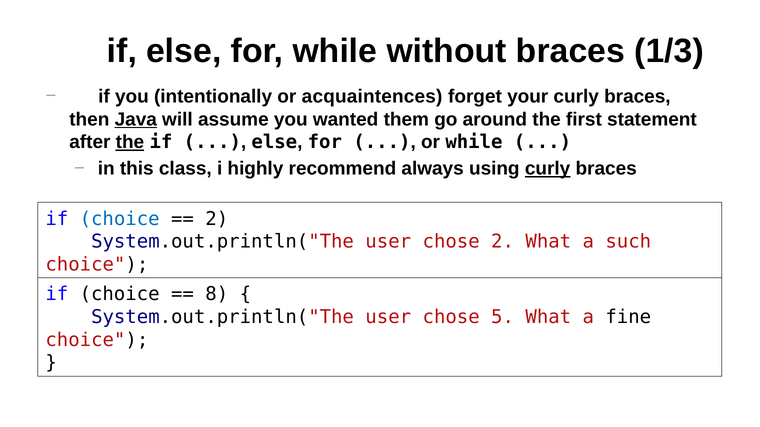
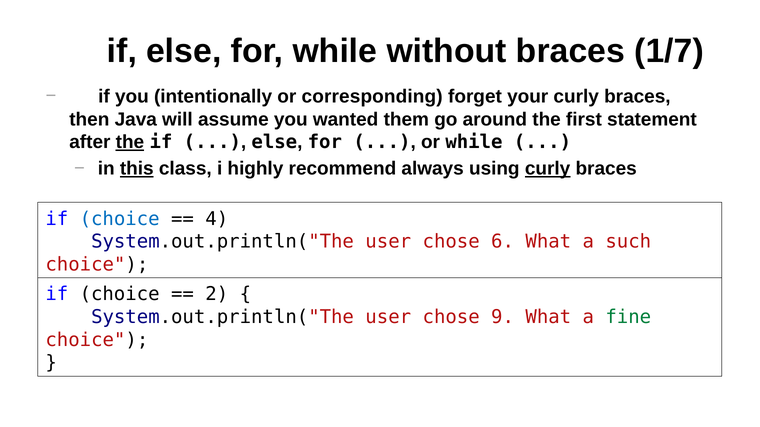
1/3: 1/3 -> 1/7 (669, 51)
acquaintences: acquaintences -> corresponding (372, 97)
Java underline: present -> none (136, 119)
this underline: none -> present (137, 169)
2: 2 -> 4 (217, 219)
chose 2: 2 -> 6 (503, 242)
8: 8 -> 2 (217, 295)
5: 5 -> 9 (503, 317)
fine colour: black -> green (628, 317)
